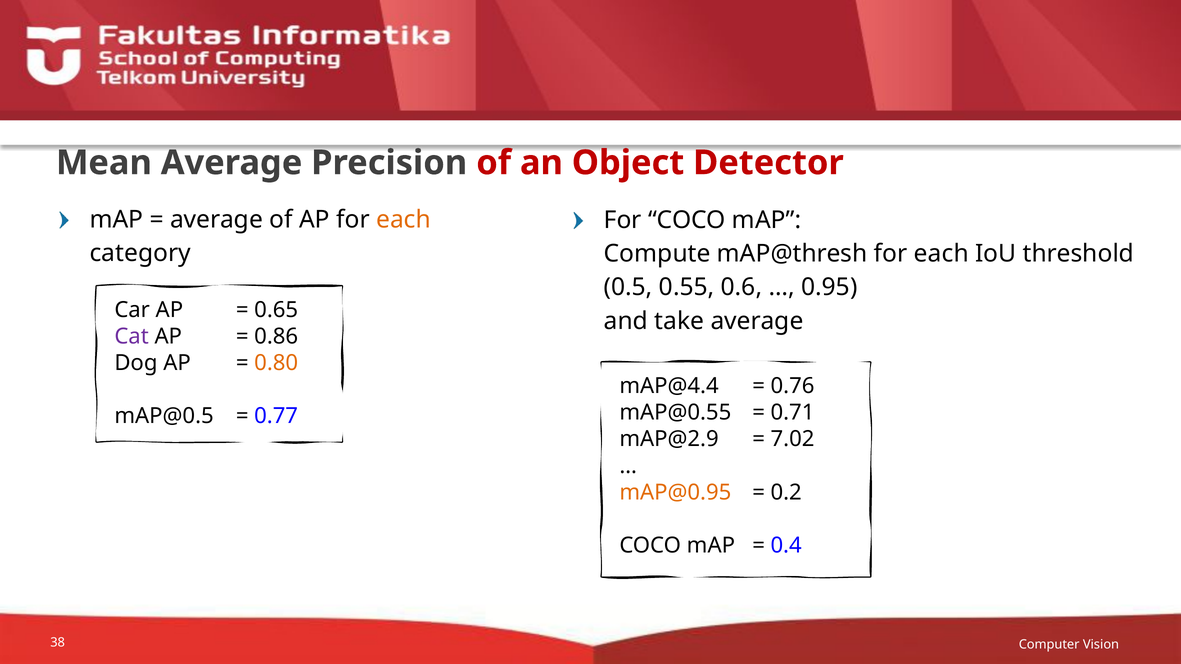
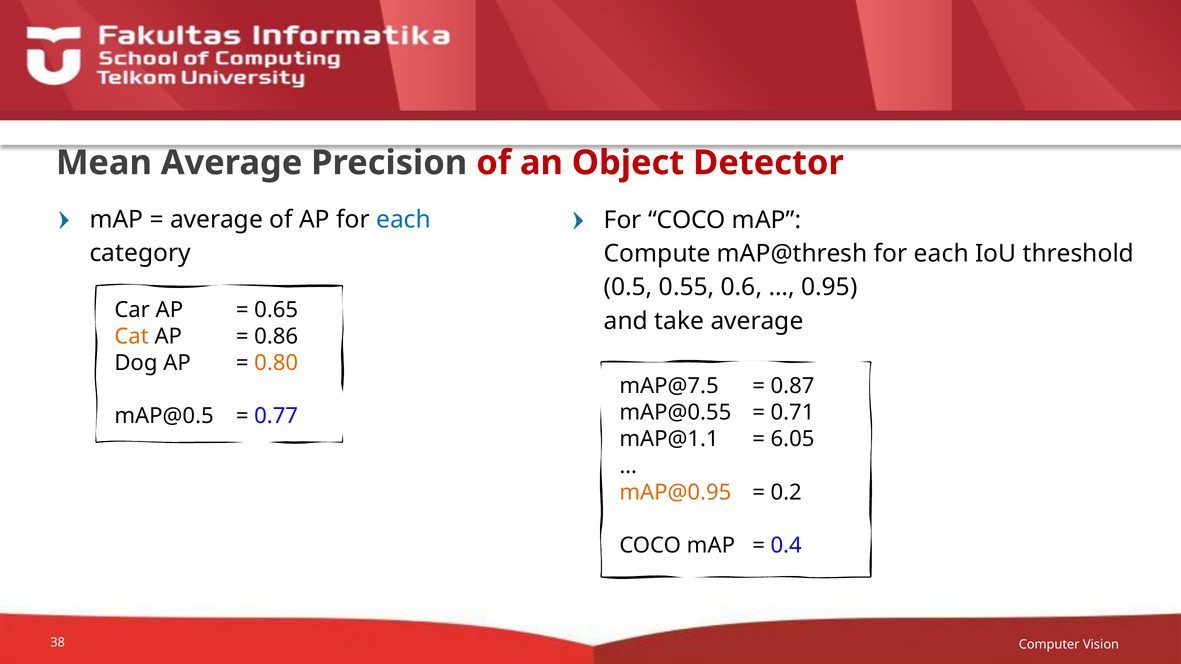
each colour: orange -> blue (404, 220)
Cat colour: purple -> orange (132, 337)
mAP@4.4: mAP@4.4 -> mAP@7.5 (669, 386)
0.76: 0.76 -> 0.87 (793, 386)
mAP@2.9: mAP@2.9 -> mAP@1.1 (669, 439)
7.02: 7.02 -> 6.05 (793, 439)
